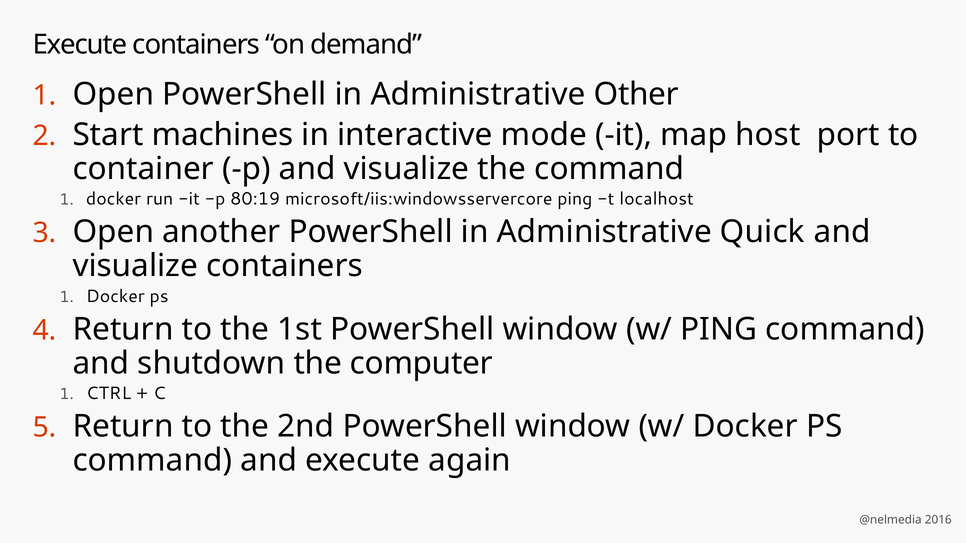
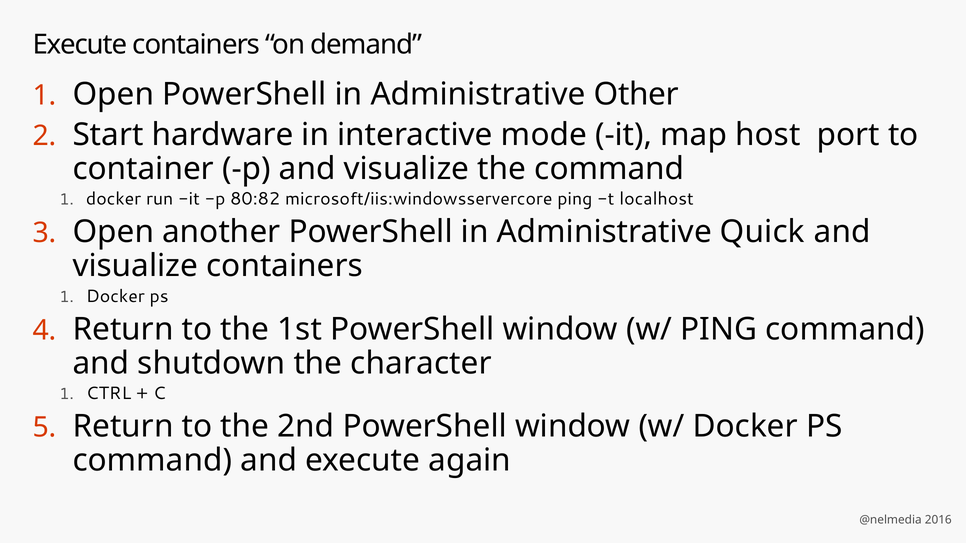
machines: machines -> hardware (223, 135)
80:19: 80:19 -> 80:82 (255, 199)
computer: computer -> character (421, 363)
